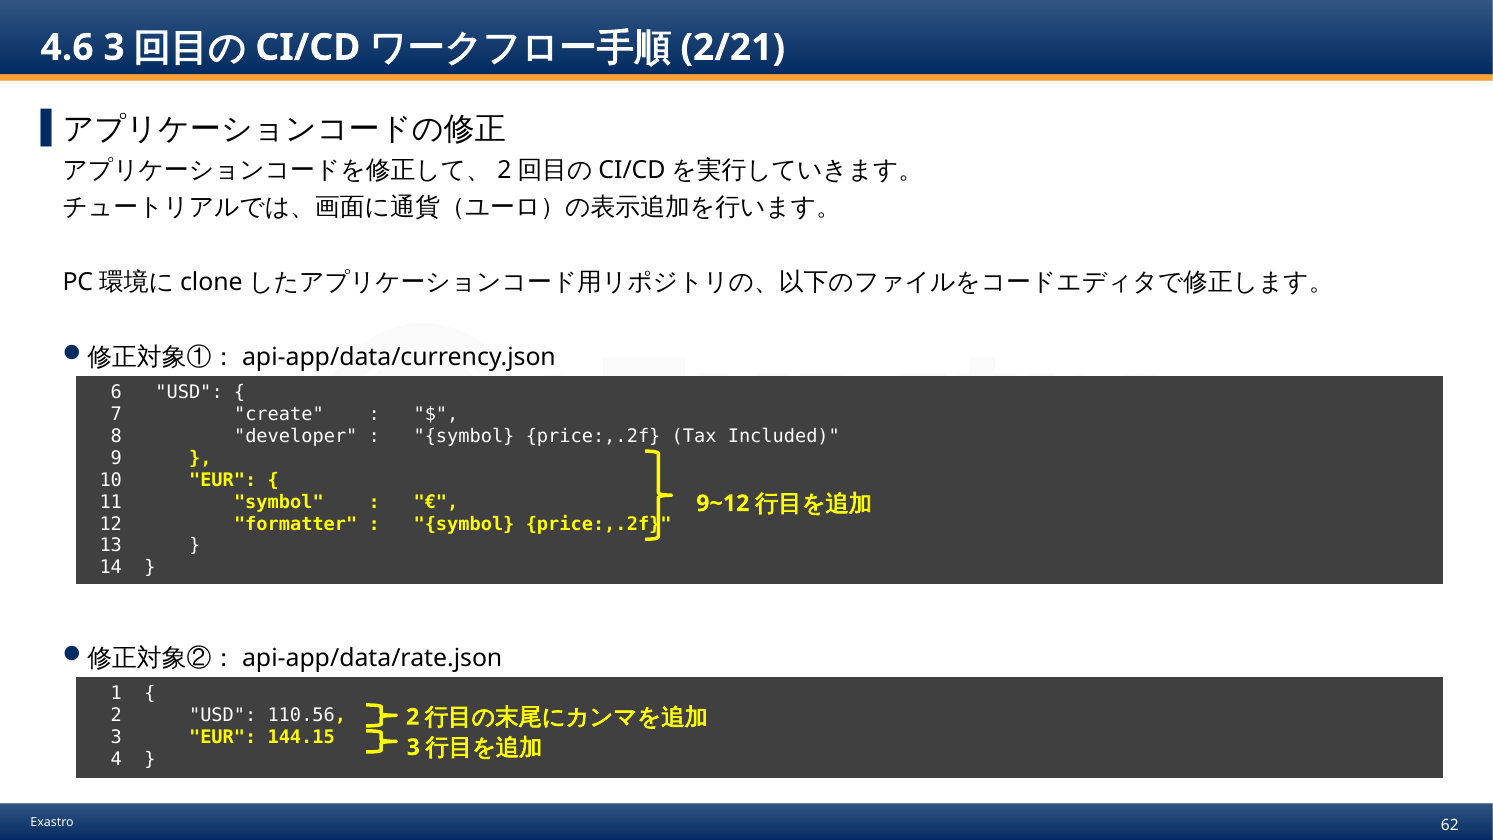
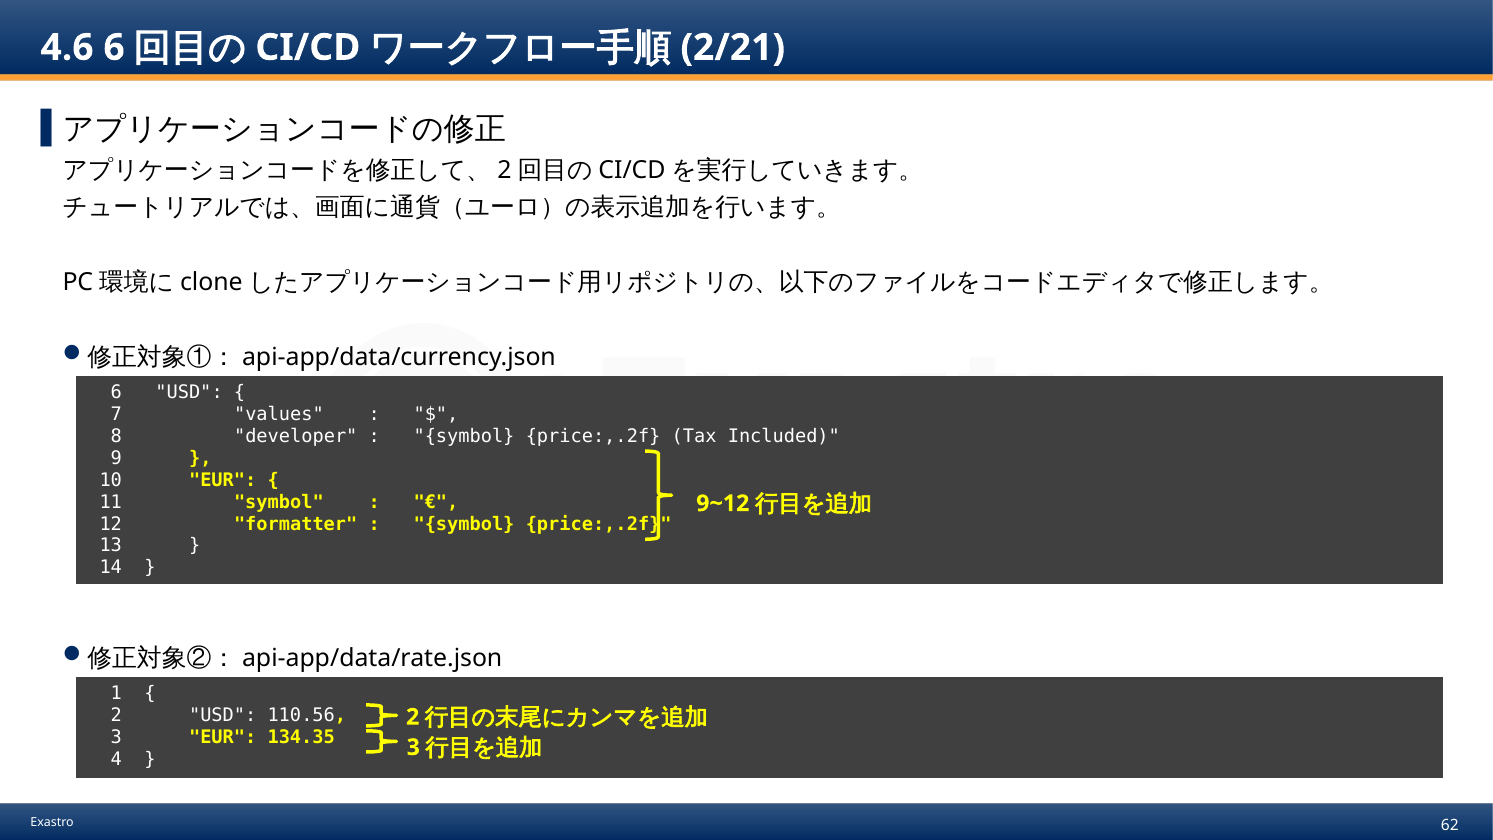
4.6 3: 3 -> 6 (114, 48)
create: create -> values (279, 414)
144.15: 144.15 -> 134.35 (301, 737)
